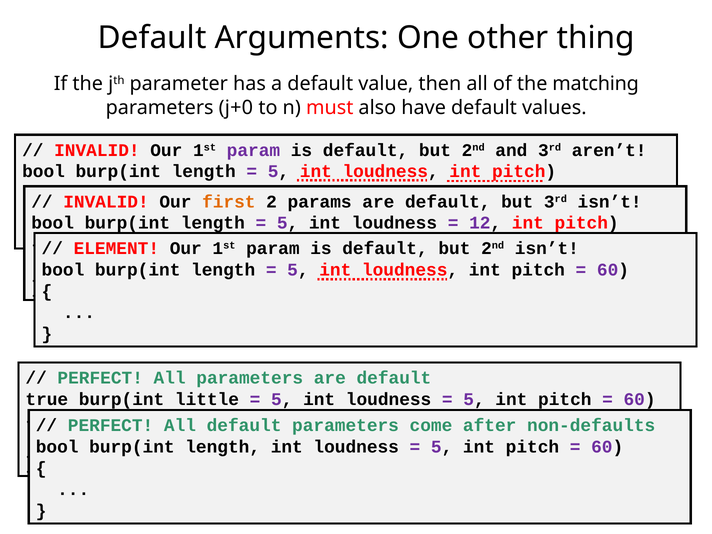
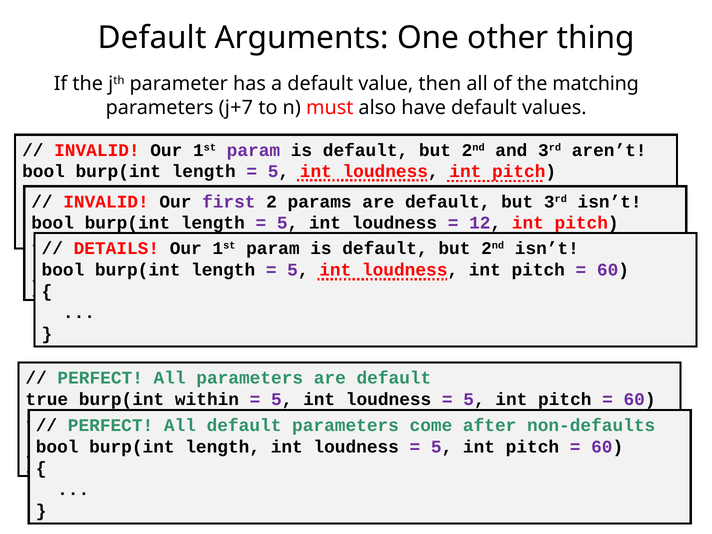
j+0: j+0 -> j+7 (236, 108)
first colour: orange -> purple (229, 202)
ELEMENT: ELEMENT -> DETAILS (116, 248)
little: little -> within (207, 399)
